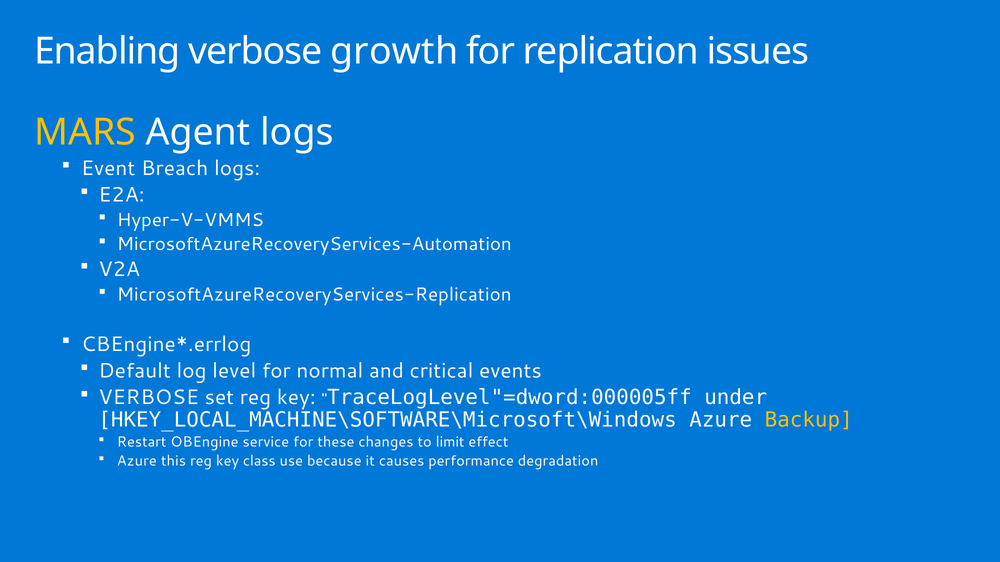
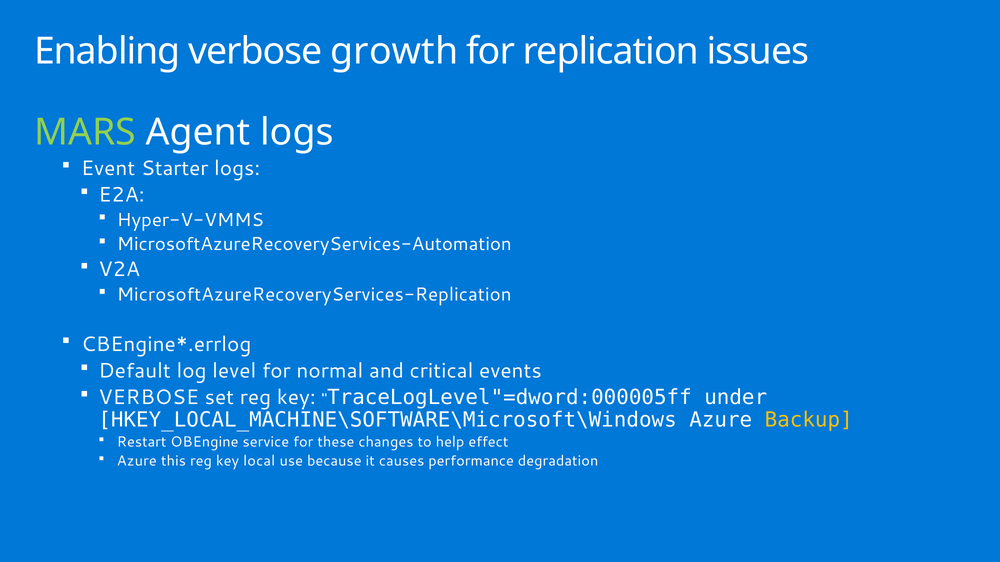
MARS colour: yellow -> light green (85, 133)
Breach: Breach -> Starter (175, 169)
limit: limit -> help (450, 442)
class: class -> local (259, 461)
